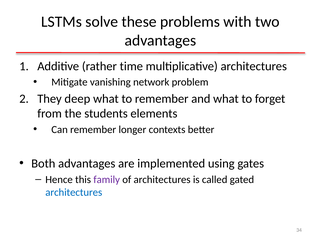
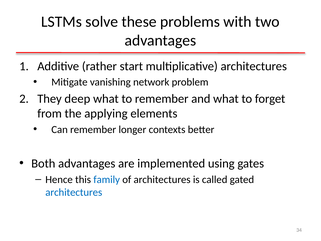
time: time -> start (131, 66)
students: students -> applying (106, 113)
family colour: purple -> blue (107, 179)
